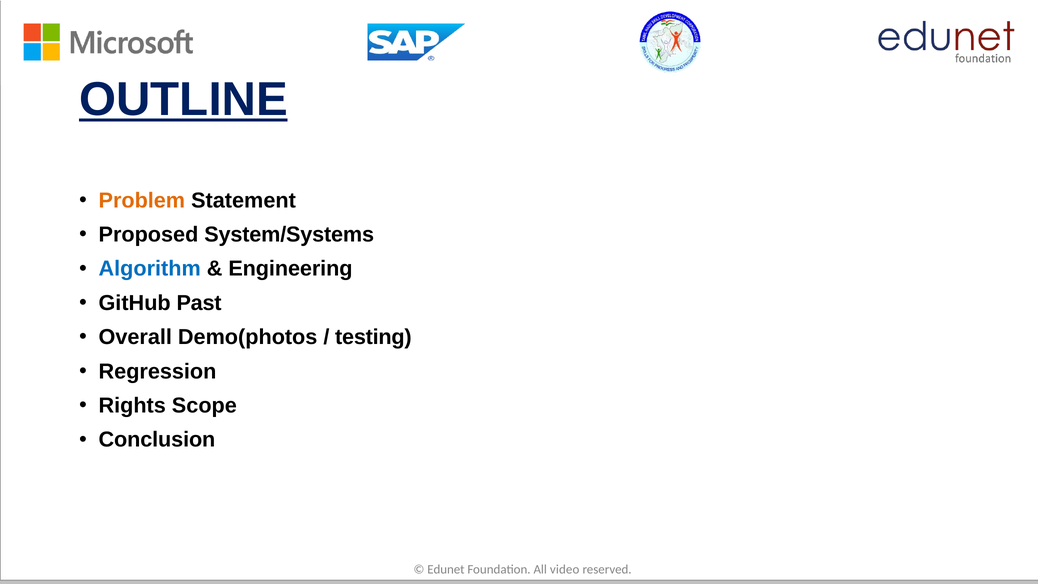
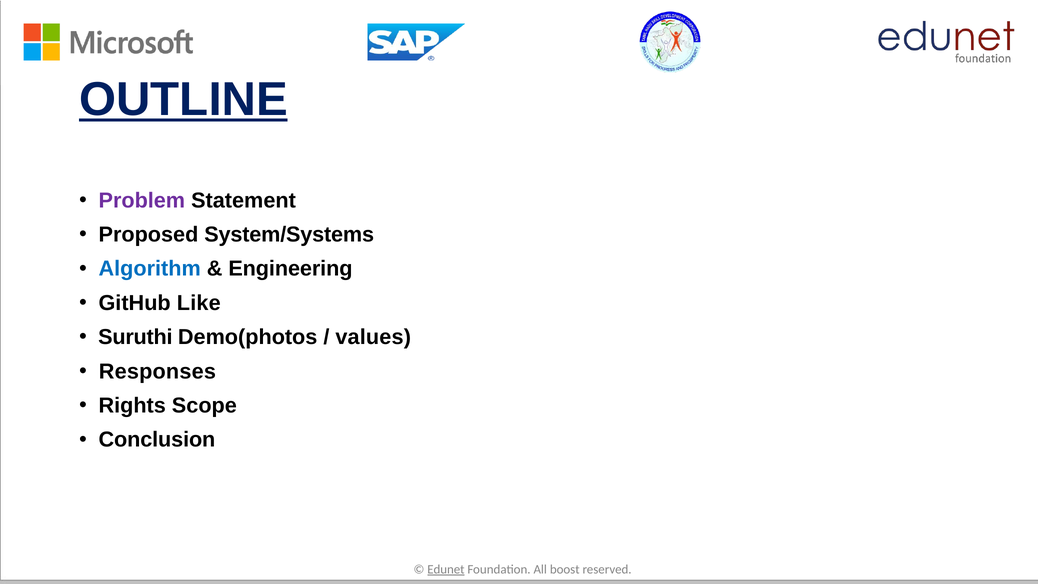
Problem colour: orange -> purple (142, 200)
Past: Past -> Like (199, 303)
Overall: Overall -> Suruthi (135, 337)
testing: testing -> values (373, 337)
Regression: Regression -> Responses (157, 371)
Edunet underline: none -> present (446, 569)
video: video -> boost (565, 569)
